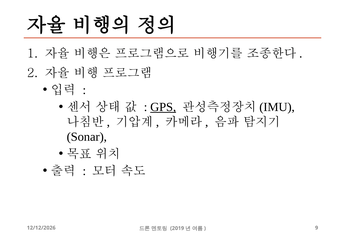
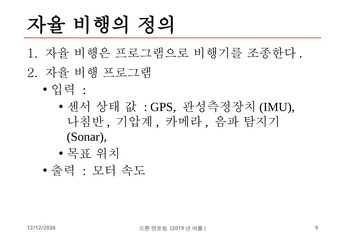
GPS underline: present -> none (163, 107)
